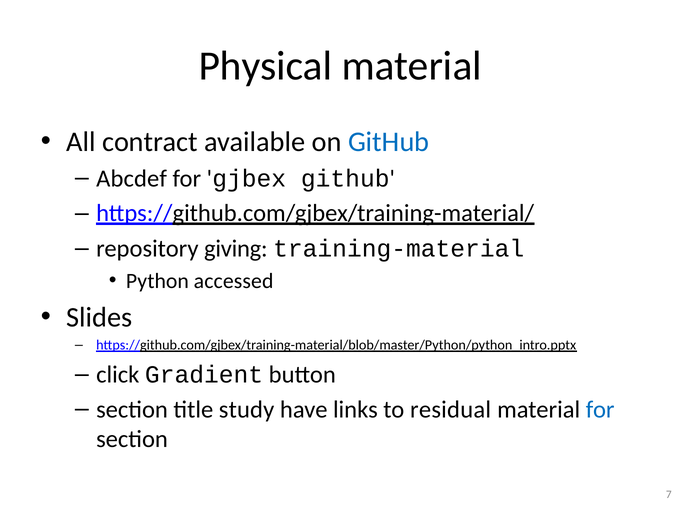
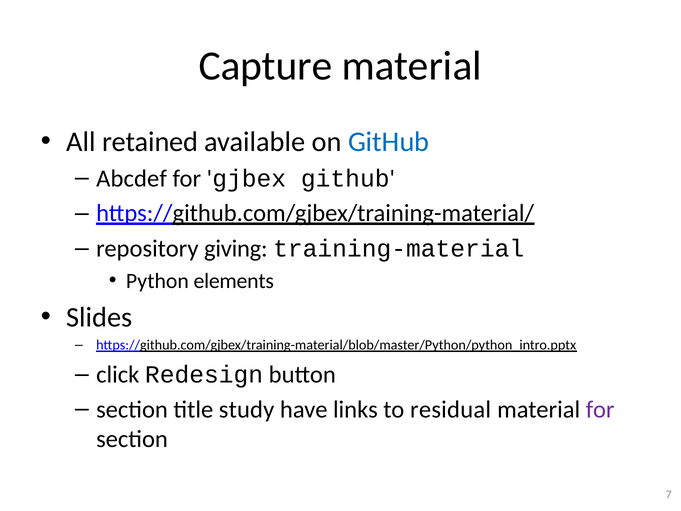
Physical: Physical -> Capture (265, 66)
contract: contract -> retained (150, 142)
accessed: accessed -> elements (234, 281)
Gradient: Gradient -> Redesign (204, 375)
for colour: blue -> purple (600, 409)
